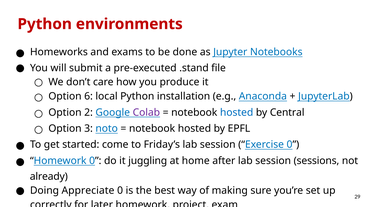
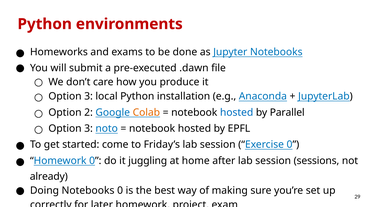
.stand: .stand -> .dawn (194, 68)
6: 6 -> 3 (89, 96)
Colab colour: purple -> orange (146, 112)
Central: Central -> Parallel (287, 112)
Doing Appreciate: Appreciate -> Notebooks (88, 191)
